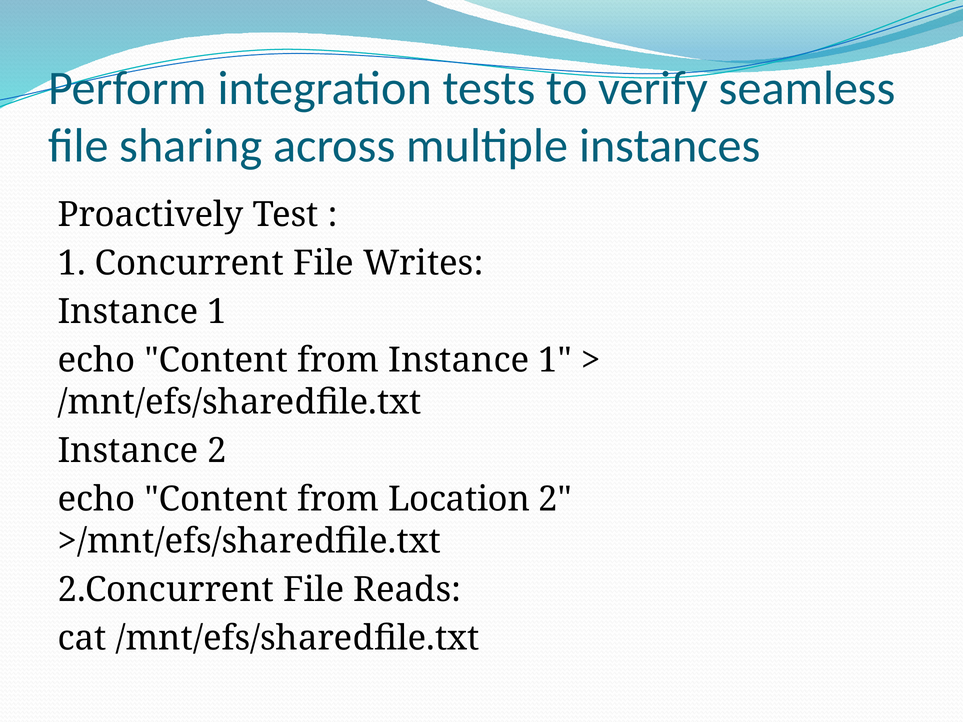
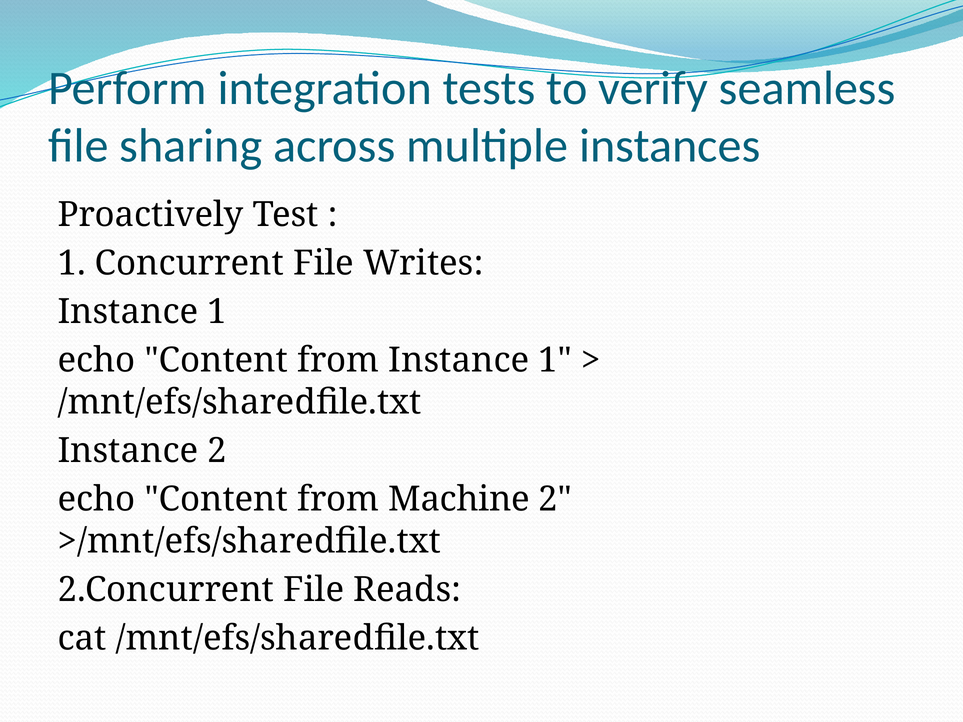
Location: Location -> Machine (459, 500)
